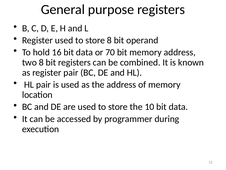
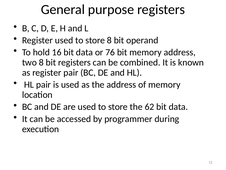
70: 70 -> 76 (110, 52)
10: 10 -> 62 (149, 107)
